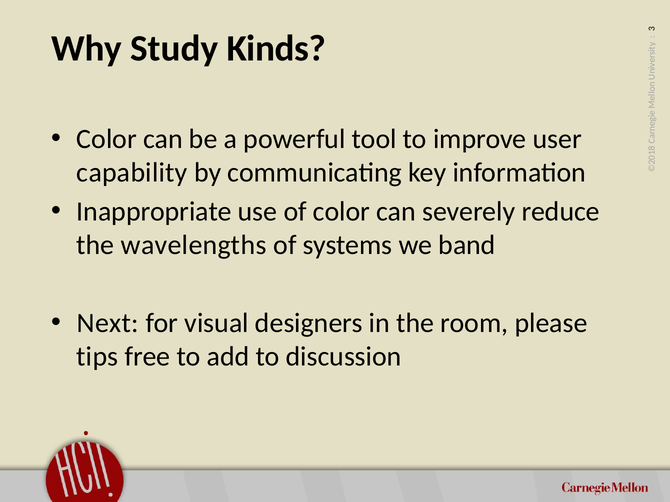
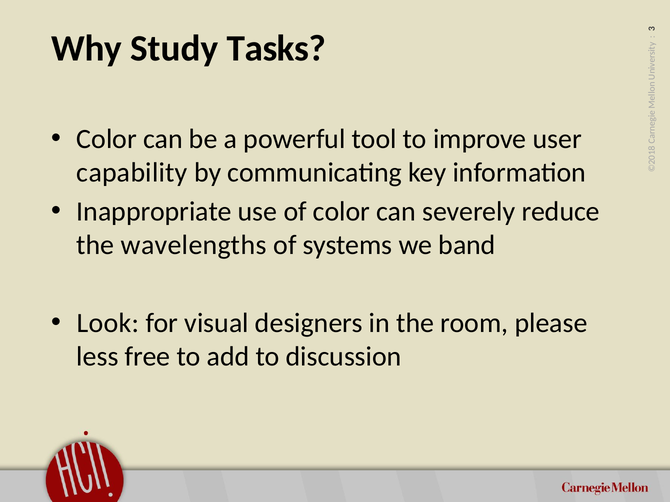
Kinds: Kinds -> Tasks (276, 48)
Next: Next -> Look (108, 324)
tips: tips -> less (97, 357)
